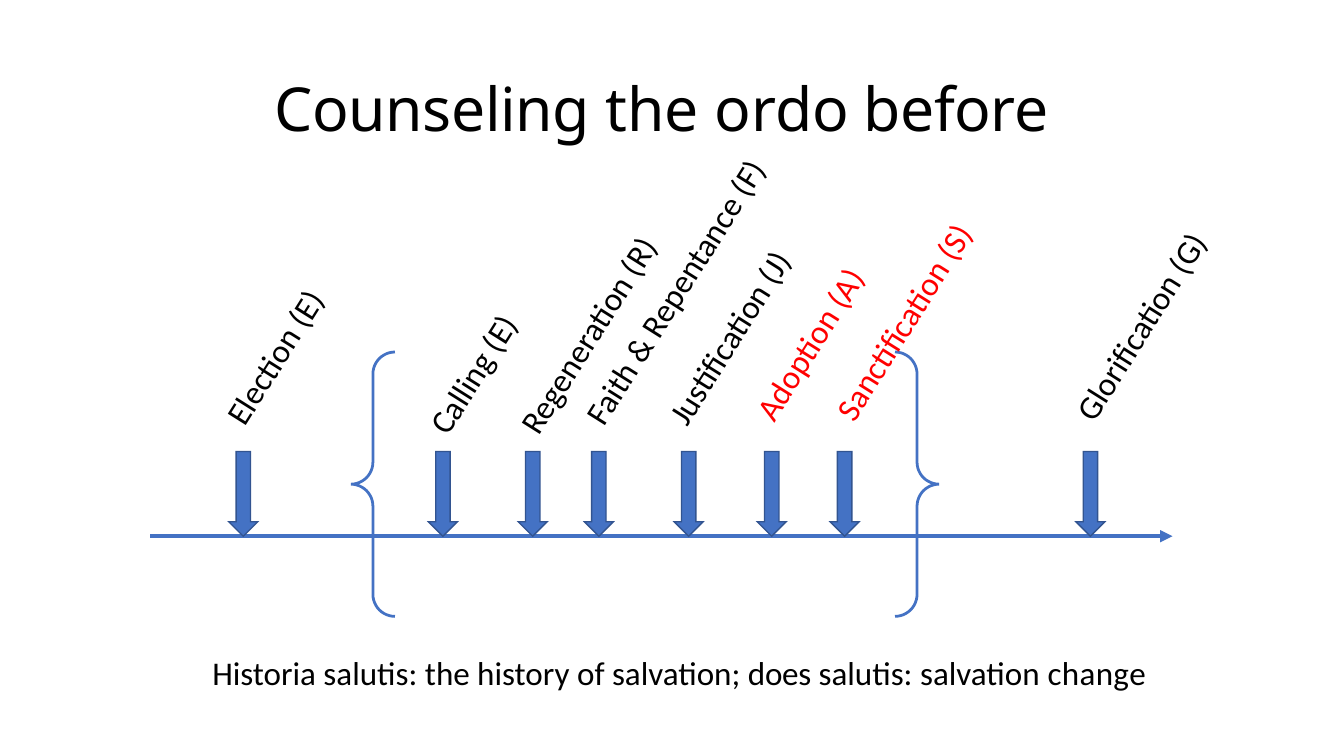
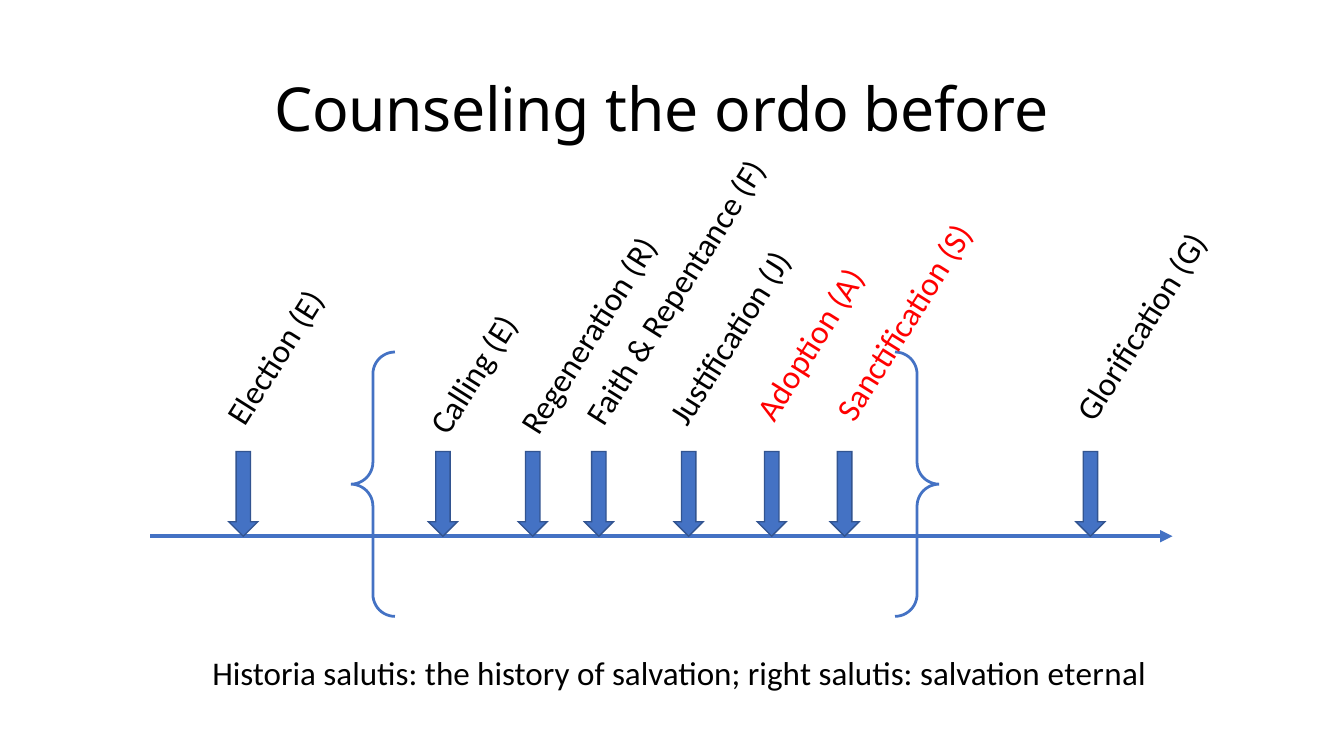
does: does -> right (779, 675)
change: change -> eternal (1097, 675)
